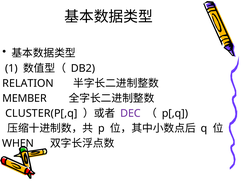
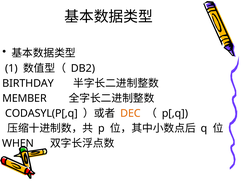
RELATION: RELATION -> BIRTHDAY (28, 83)
CLUSTER(P[,q: CLUSTER(P[,q -> CODASYL(P[,q (41, 113)
DEC colour: purple -> orange (130, 113)
